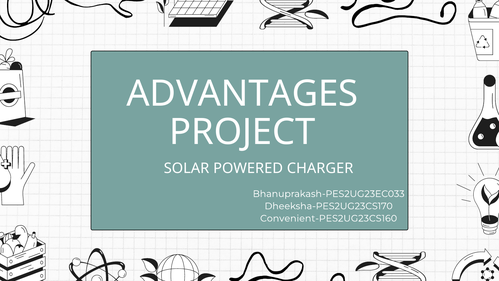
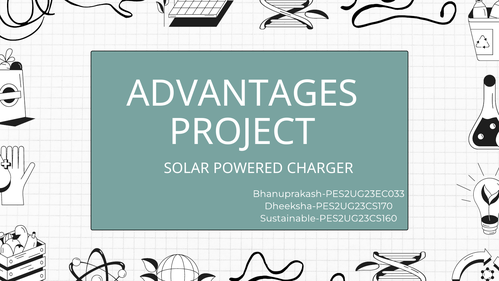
Convenient-PES2UG23CS160: Convenient-PES2UG23CS160 -> Sustainable-PES2UG23CS160 (329, 218)
